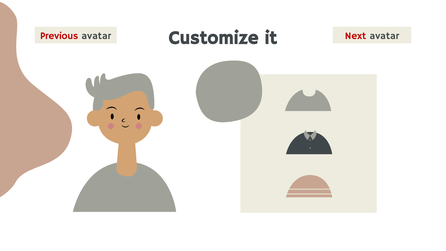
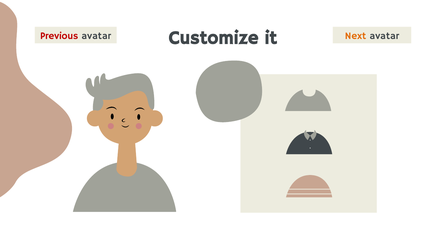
Next colour: red -> orange (356, 36)
